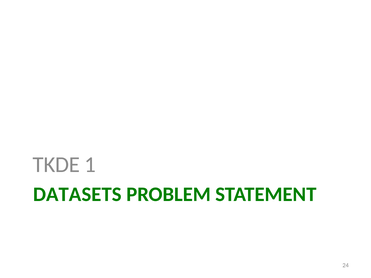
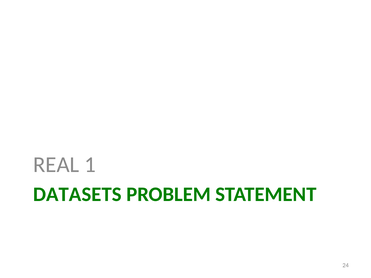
TKDE: TKDE -> REAL (56, 165)
